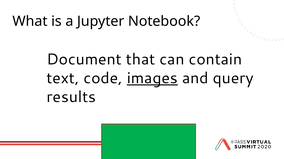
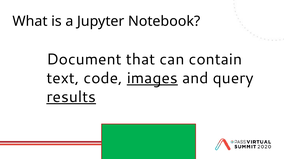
results underline: none -> present (71, 97)
